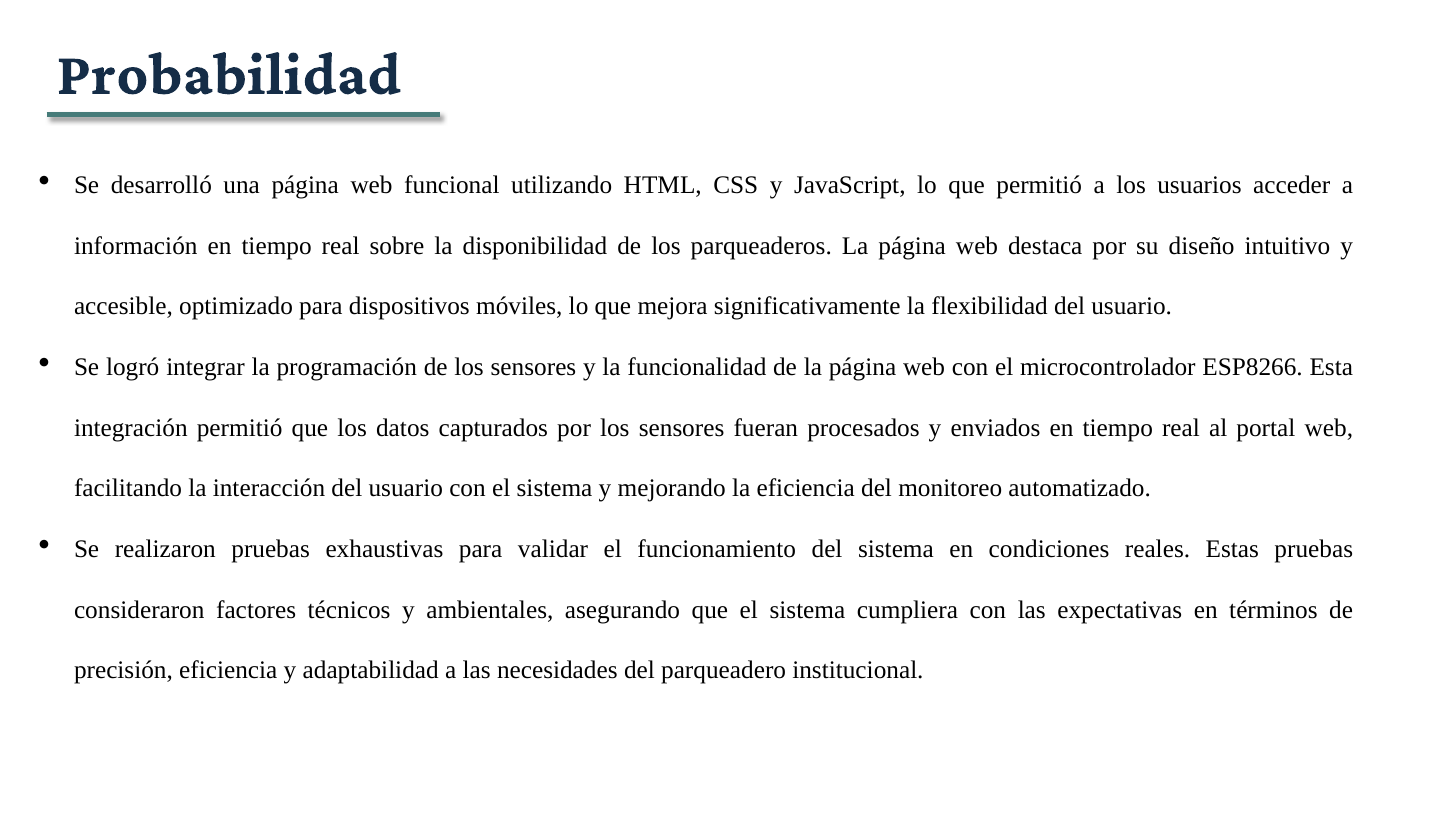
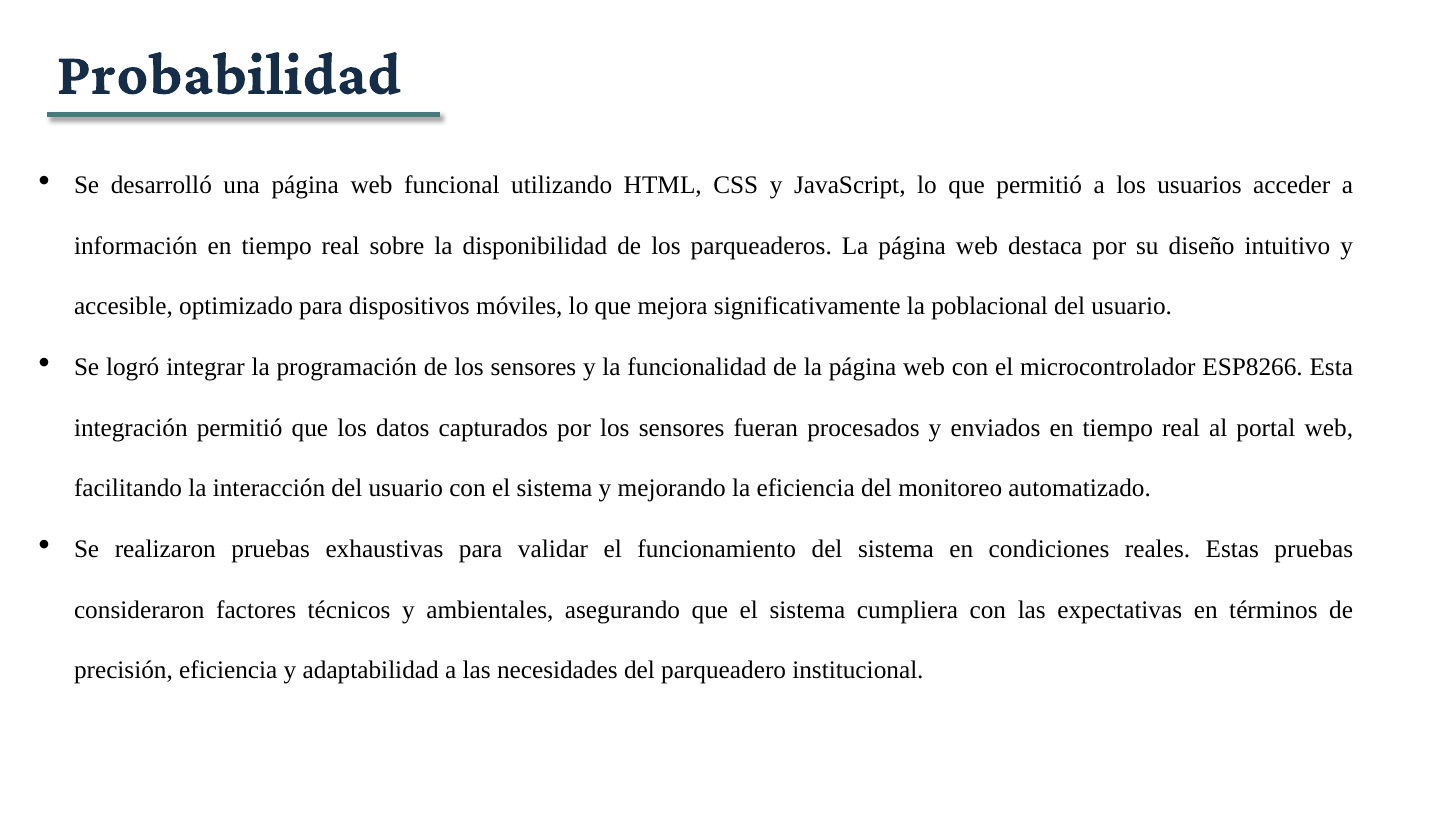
flexibilidad: flexibilidad -> poblacional (990, 307)
